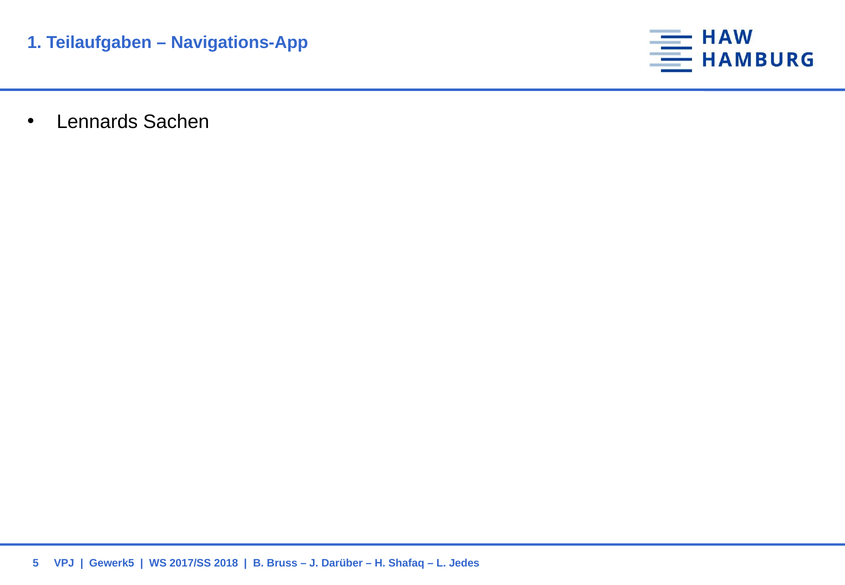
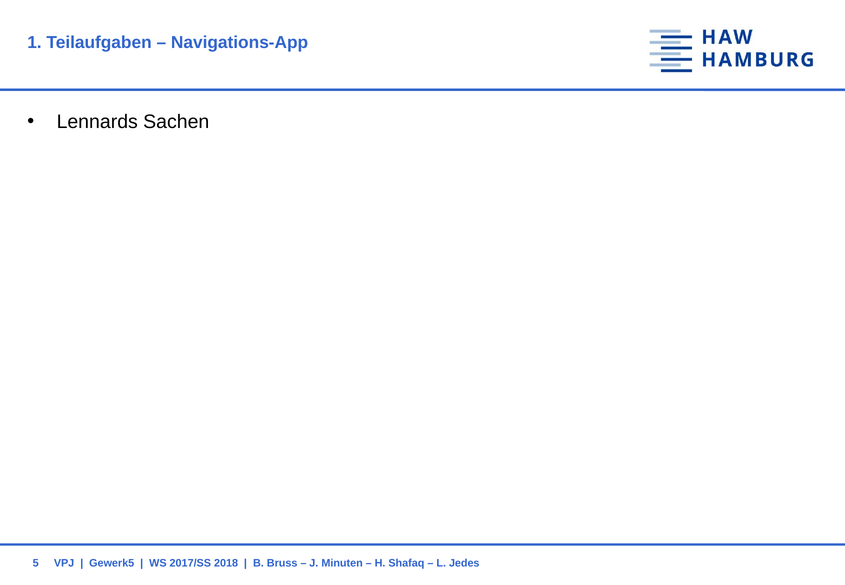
Darüber: Darüber -> Minuten (342, 563)
